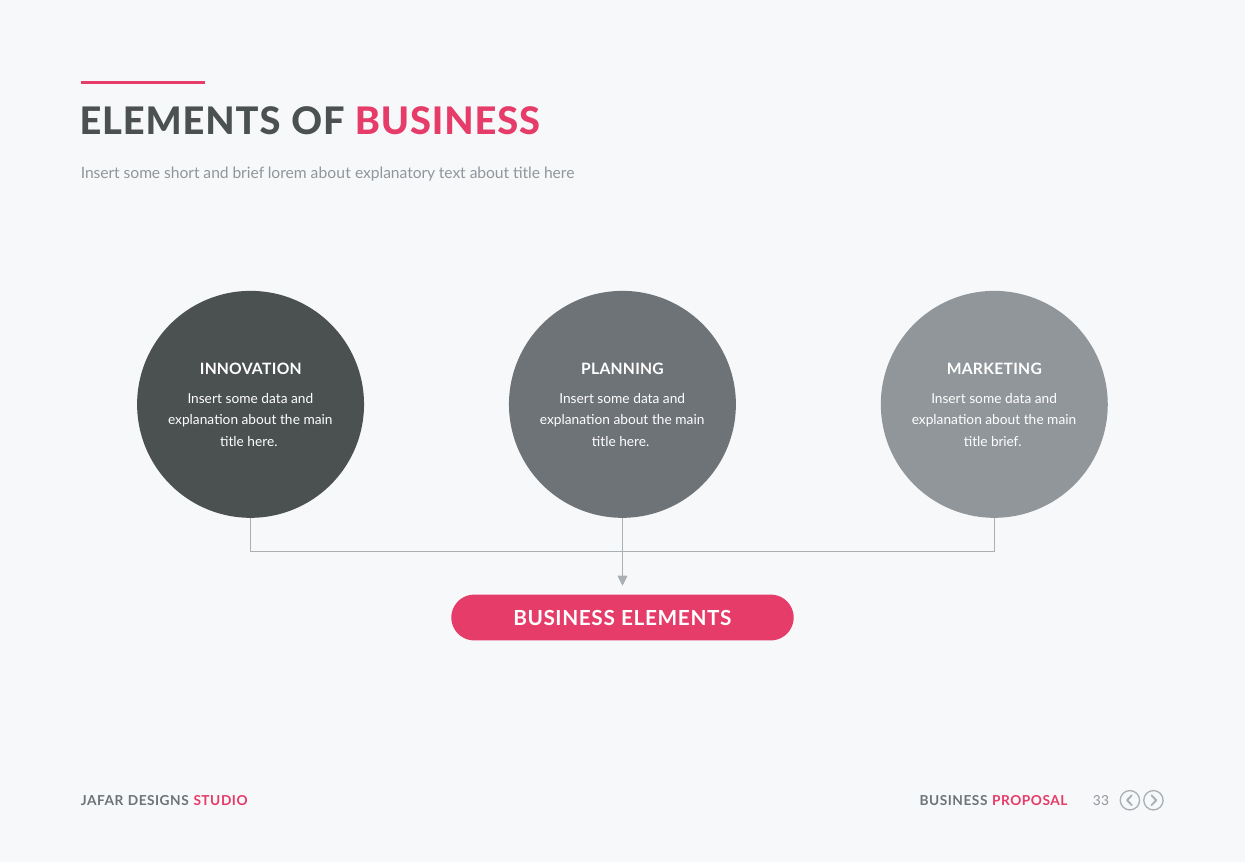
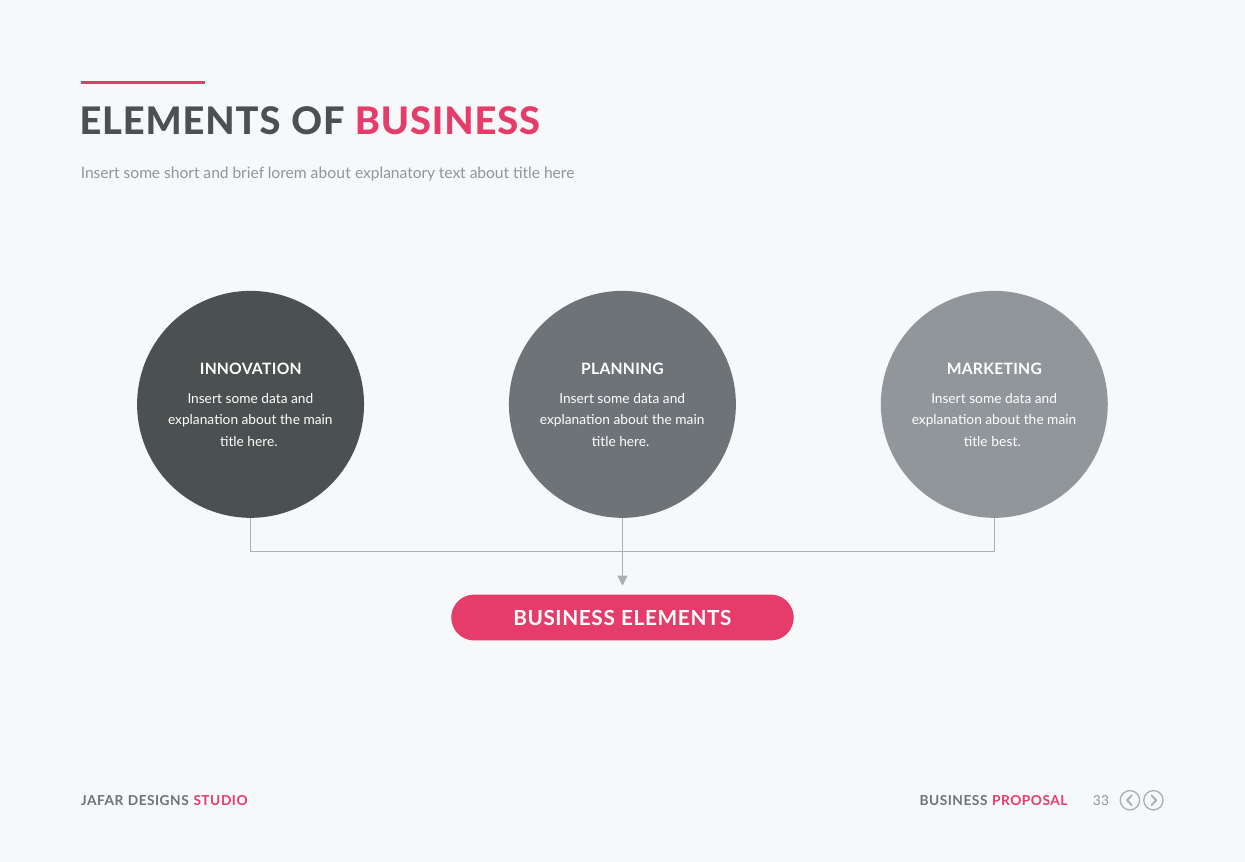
title brief: brief -> best (1006, 442)
